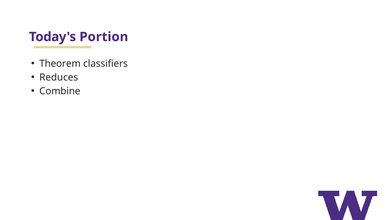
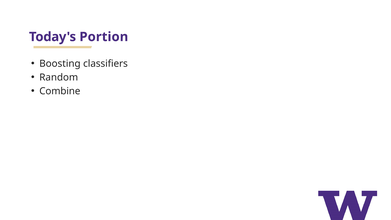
Theorem: Theorem -> Boosting (60, 64)
Reduces: Reduces -> Random (59, 77)
